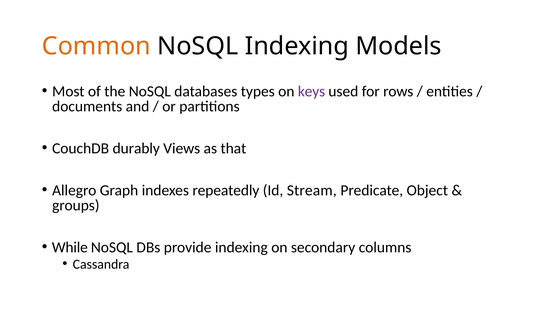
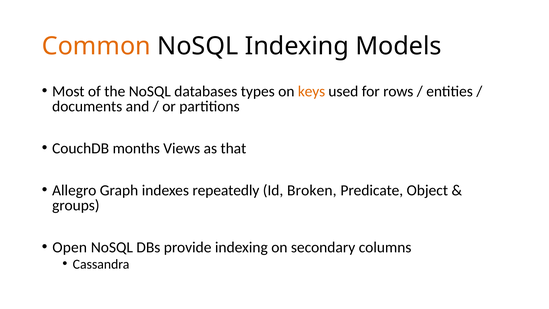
keys colour: purple -> orange (311, 91)
durably: durably -> months (136, 148)
Stream: Stream -> Broken (312, 190)
While: While -> Open (70, 247)
